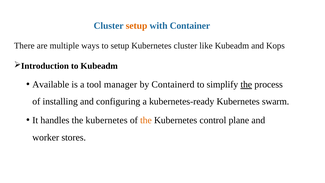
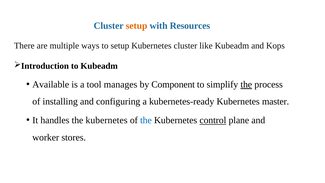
Container: Container -> Resources (190, 26)
manager: manager -> manages (121, 84)
Containerd: Containerd -> Component (173, 84)
swarm: swarm -> master (276, 102)
the colour: orange -> blue (146, 120)
control underline: none -> present (213, 120)
